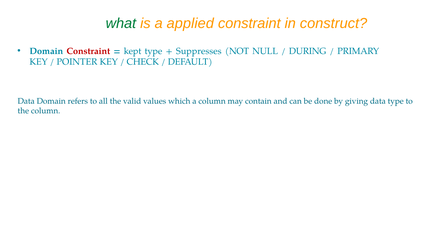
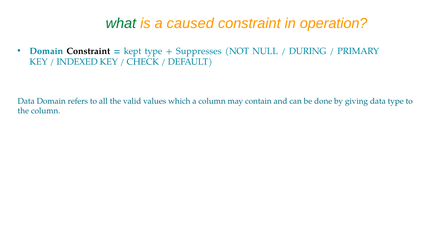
applied: applied -> caused (190, 23)
construct: construct -> operation (334, 23)
Constraint colour: red -> black (88, 51)
POINTER: POINTER -> INDEXED (77, 62)
